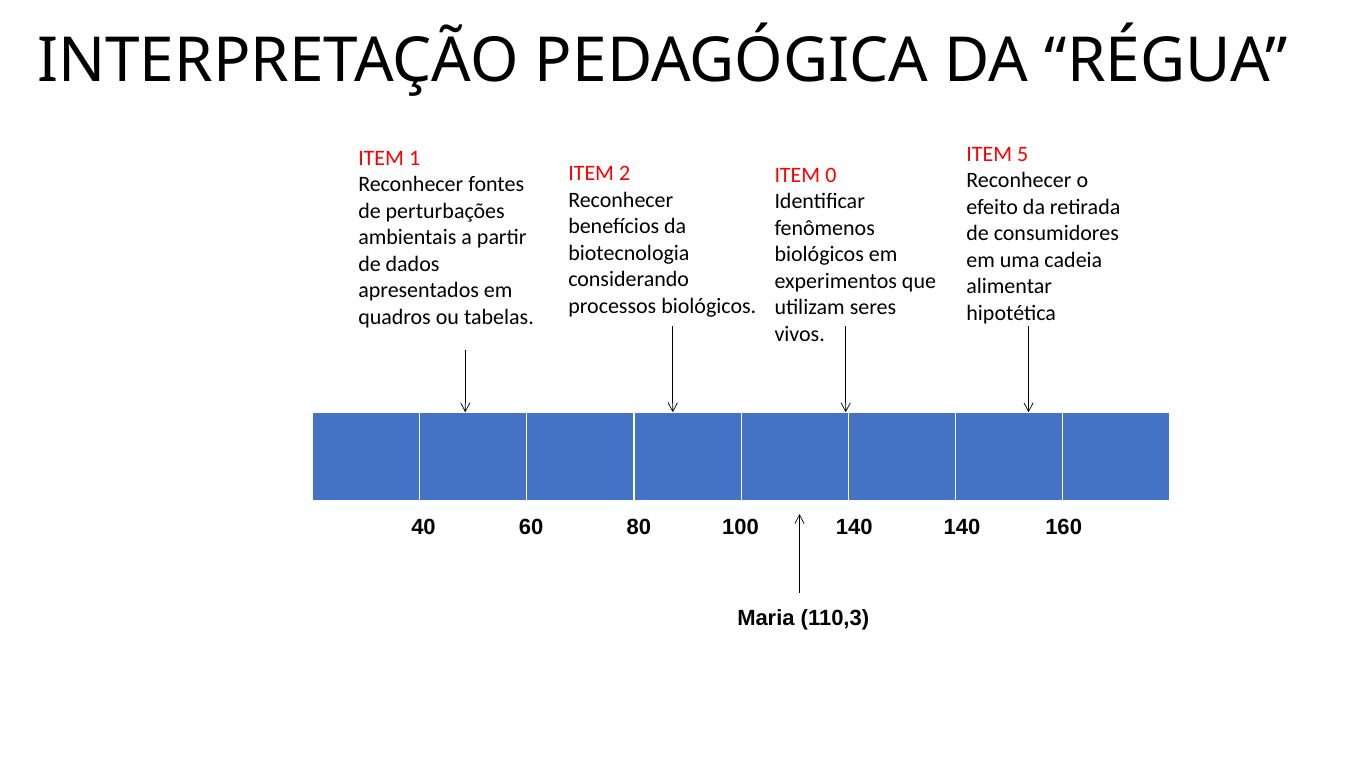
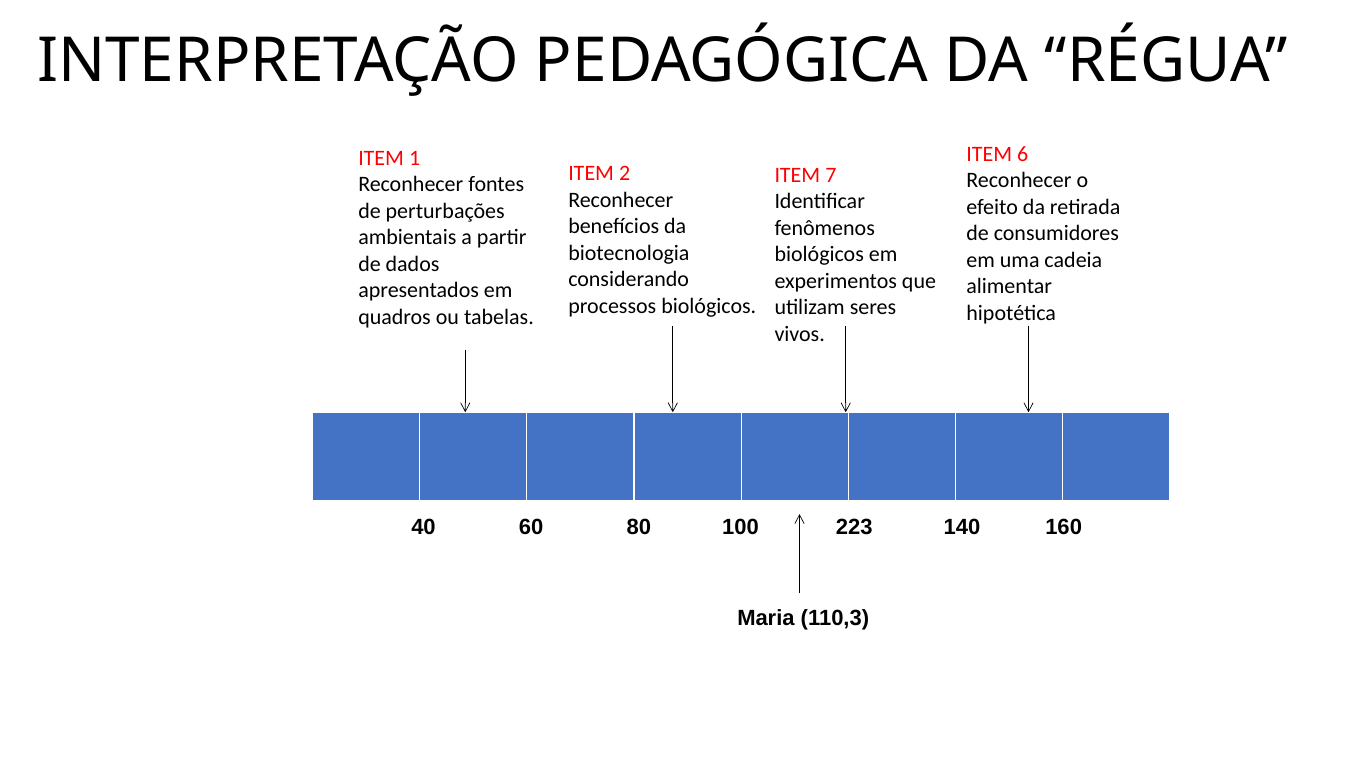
5: 5 -> 6 (1023, 154)
0: 0 -> 7 (831, 175)
100 140: 140 -> 223 (854, 528)
